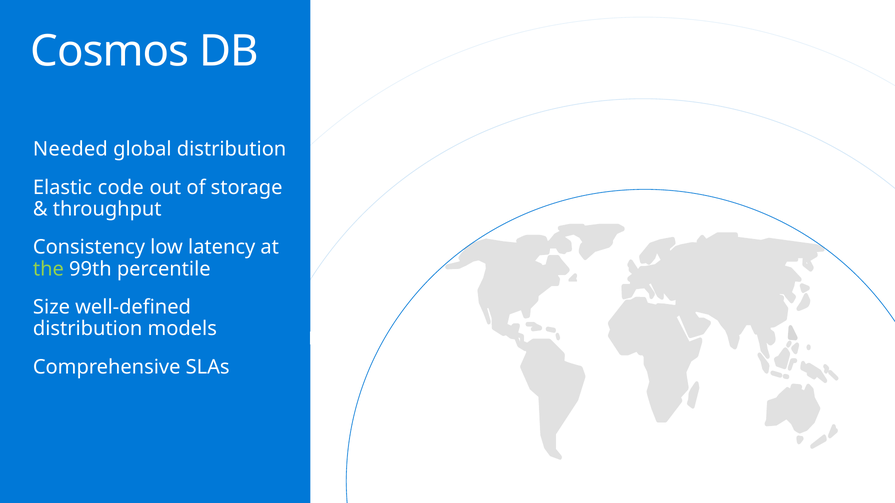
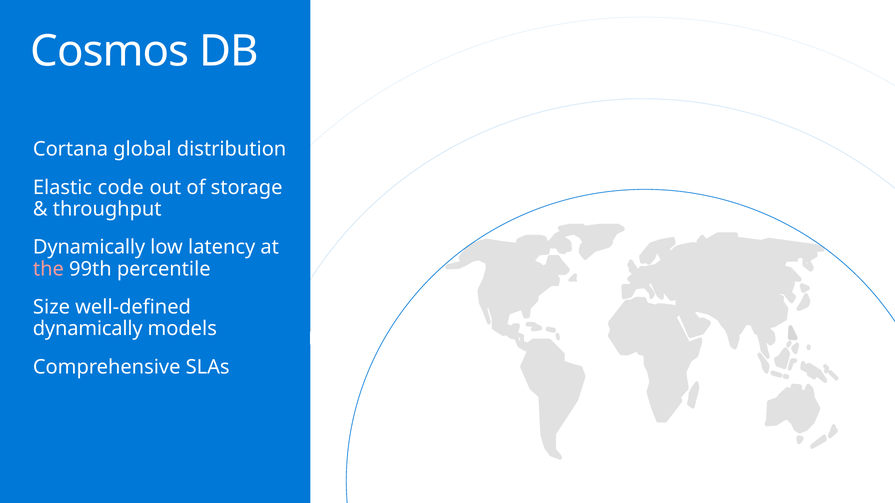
Needed: Needed -> Cortana (71, 149)
Consistency: Consistency -> Dynamically (89, 247)
the colour: light green -> pink (48, 269)
distribution: distribution -> dynamically (88, 329)
